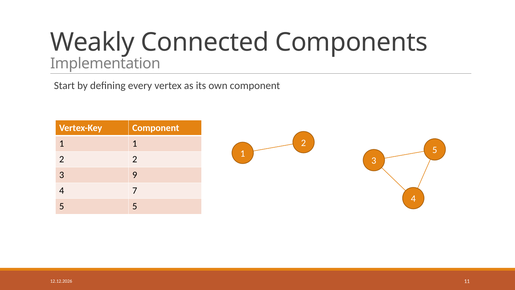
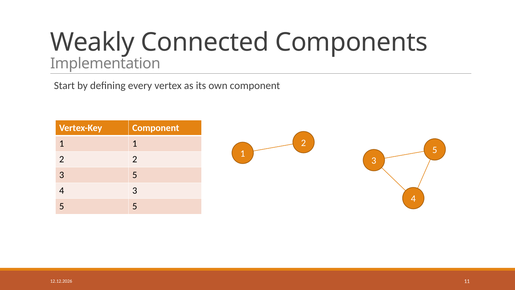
9: 9 -> 5 (135, 175)
4 7: 7 -> 3 (135, 191)
